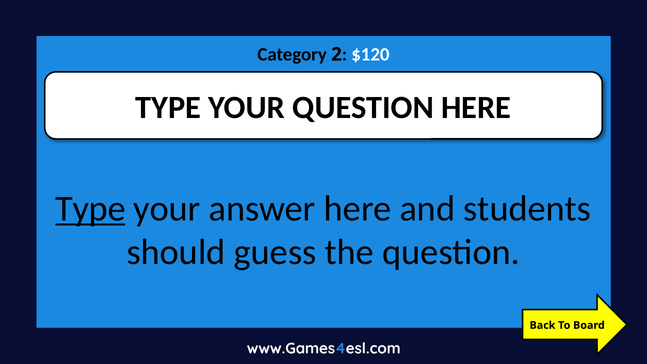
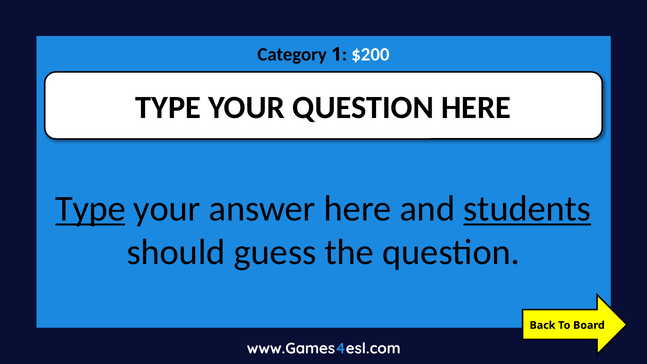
2: 2 -> 1 (337, 54)
$120: $120 -> $200 (370, 54)
students underline: none -> present (527, 209)
